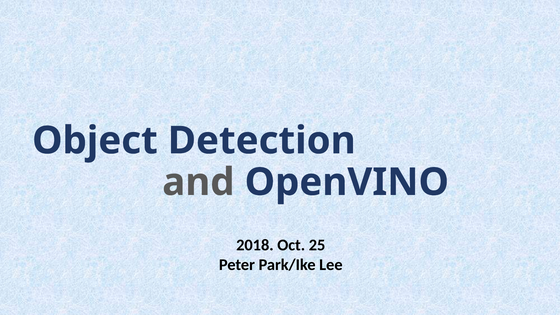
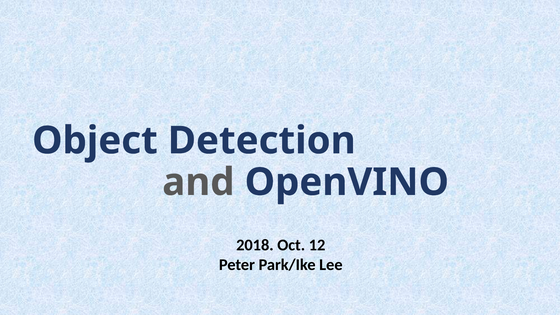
25: 25 -> 12 (317, 245)
